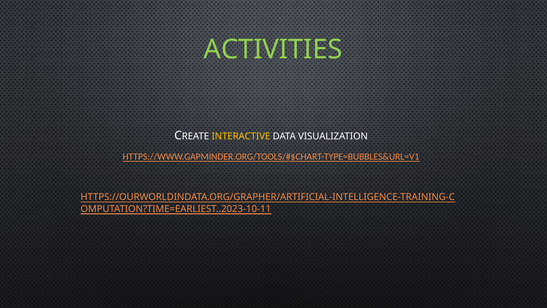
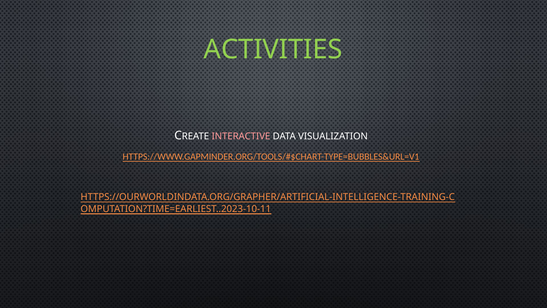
INTERACTIVE colour: yellow -> pink (241, 136)
